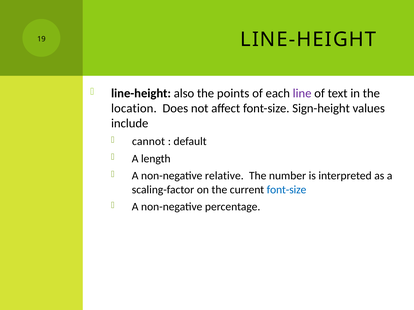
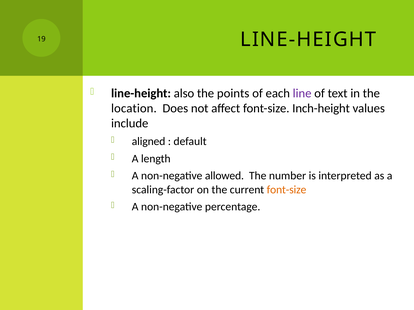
Sign-height: Sign-height -> Inch-height (321, 109)
cannot: cannot -> aligned (149, 142)
relative: relative -> allowed (224, 176)
font-size colour: blue -> orange (287, 190)
